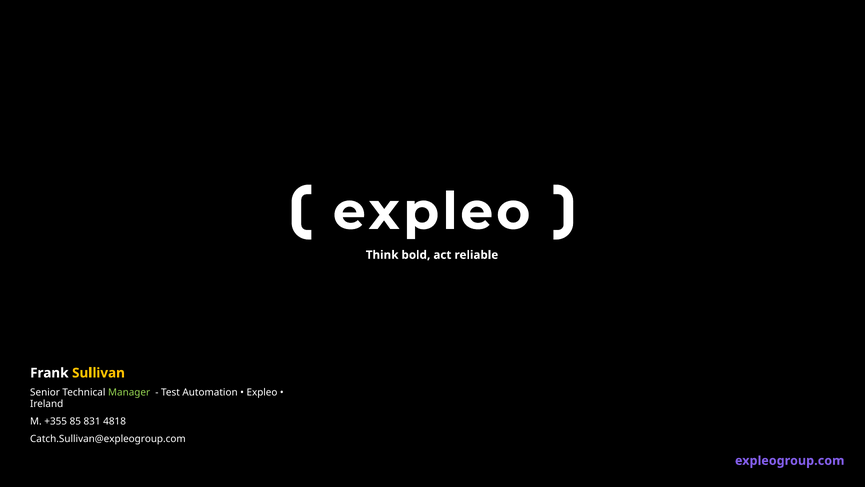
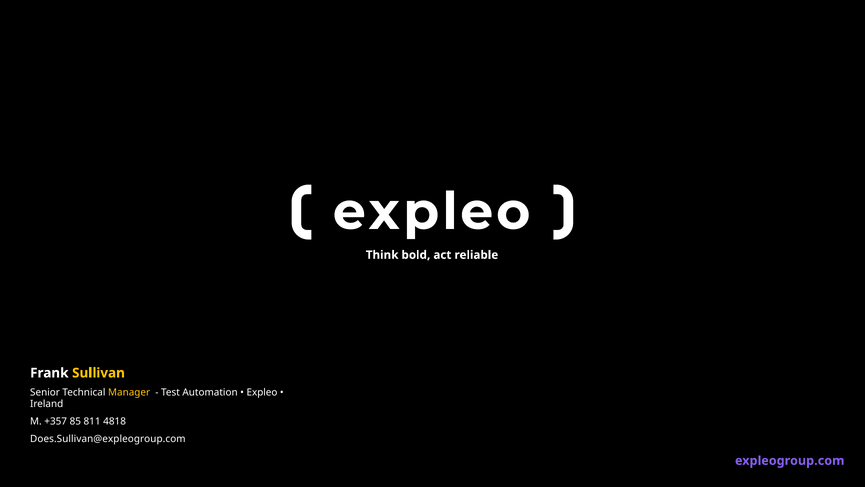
Manager colour: light green -> yellow (129, 392)
+355: +355 -> +357 (56, 421)
831: 831 -> 811 (92, 421)
Catch.Sullivan@expleogroup.com: Catch.Sullivan@expleogroup.com -> Does.Sullivan@expleogroup.com (108, 438)
